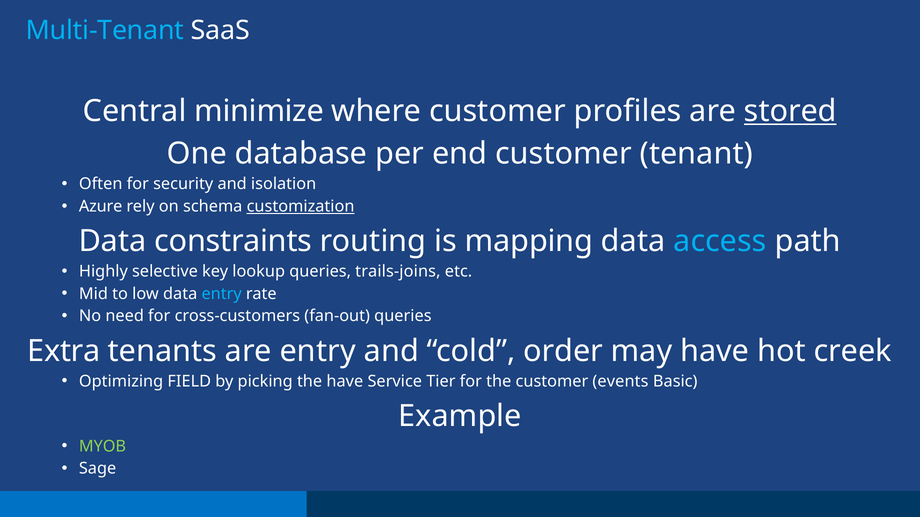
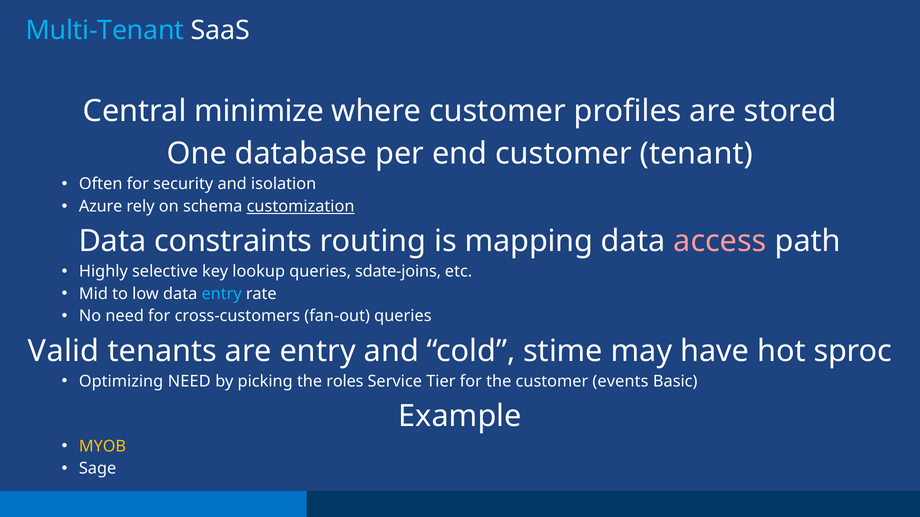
stored underline: present -> none (790, 111)
access colour: light blue -> pink (720, 241)
trails-joins: trails-joins -> sdate-joins (398, 272)
Extra: Extra -> Valid (64, 351)
order: order -> stime (563, 351)
creek: creek -> sproc (853, 351)
Optimizing FIELD: FIELD -> NEED (189, 382)
the have: have -> roles (345, 382)
MYOB colour: light green -> yellow (103, 447)
